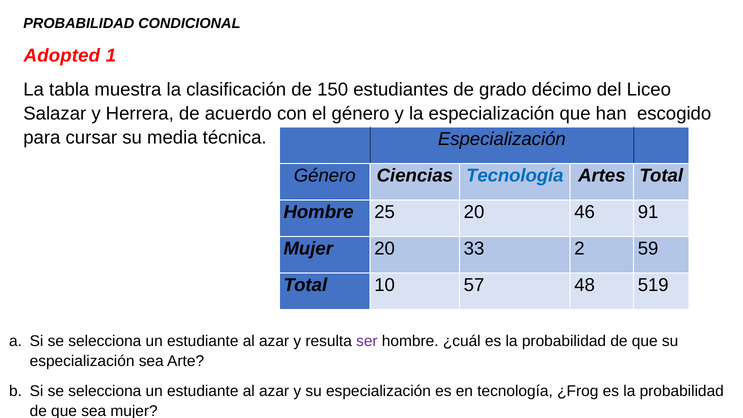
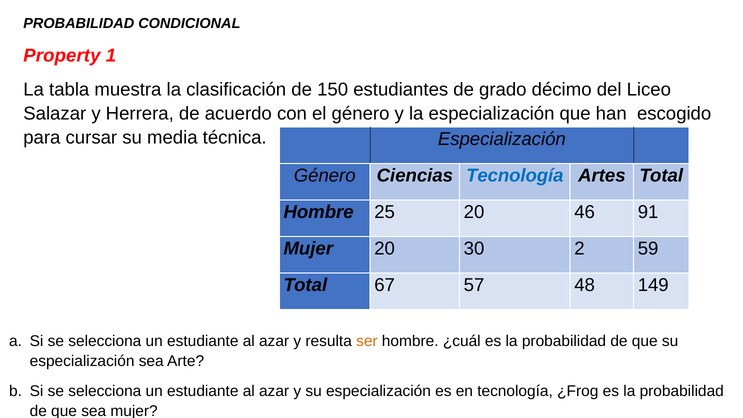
Adopted: Adopted -> Property (62, 56)
33: 33 -> 30 (474, 249)
10: 10 -> 67 (385, 285)
519: 519 -> 149 (653, 285)
ser colour: purple -> orange (367, 341)
